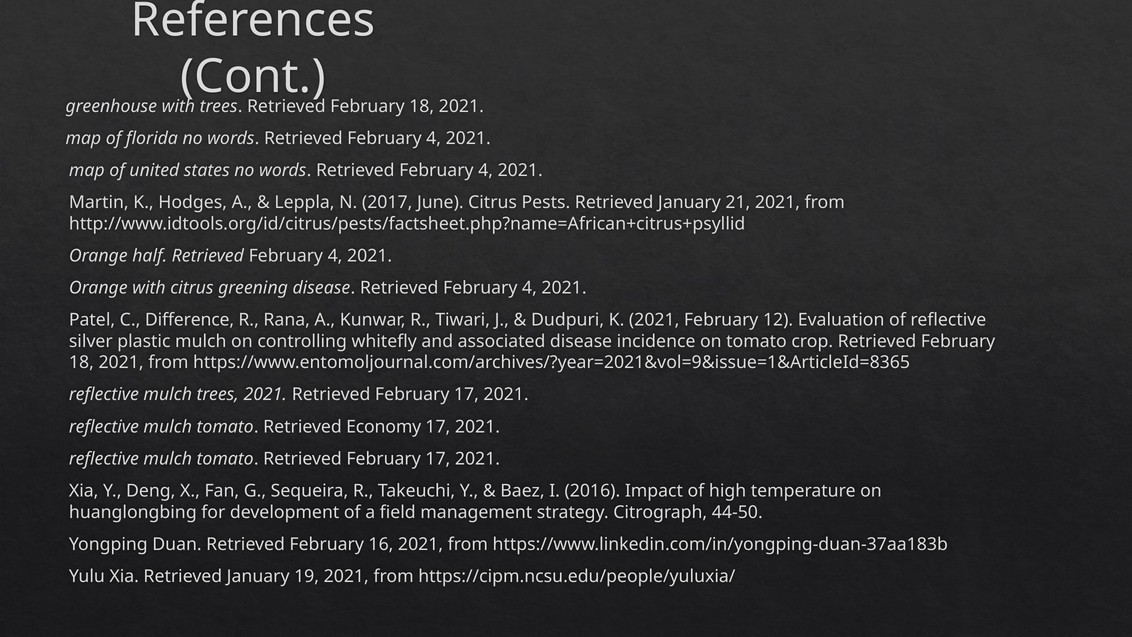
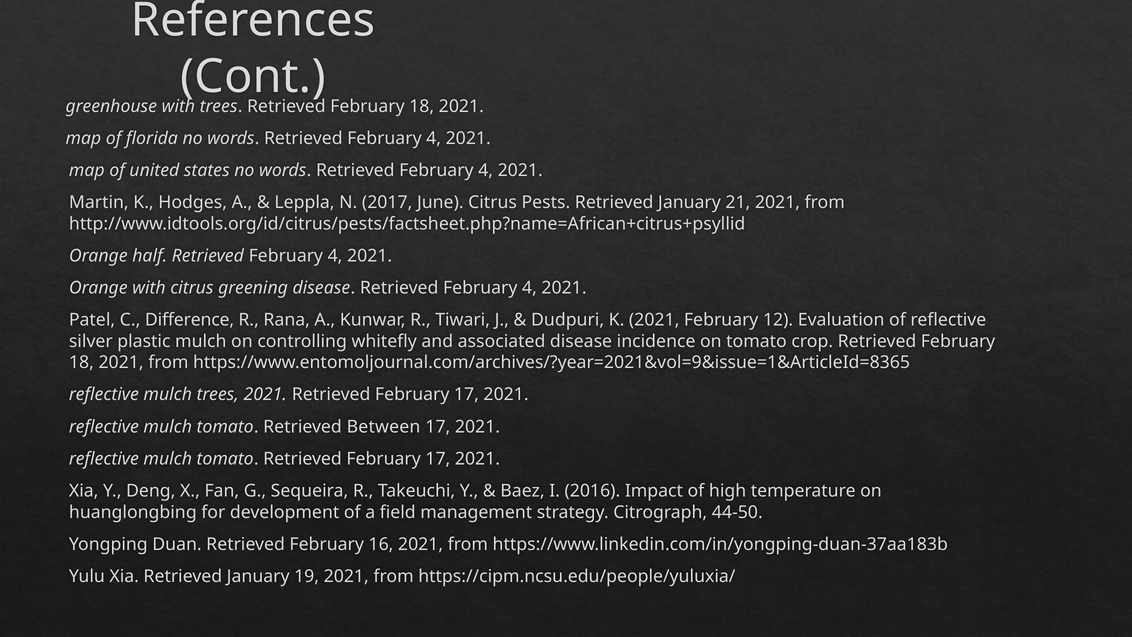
Economy: Economy -> Between (384, 427)
